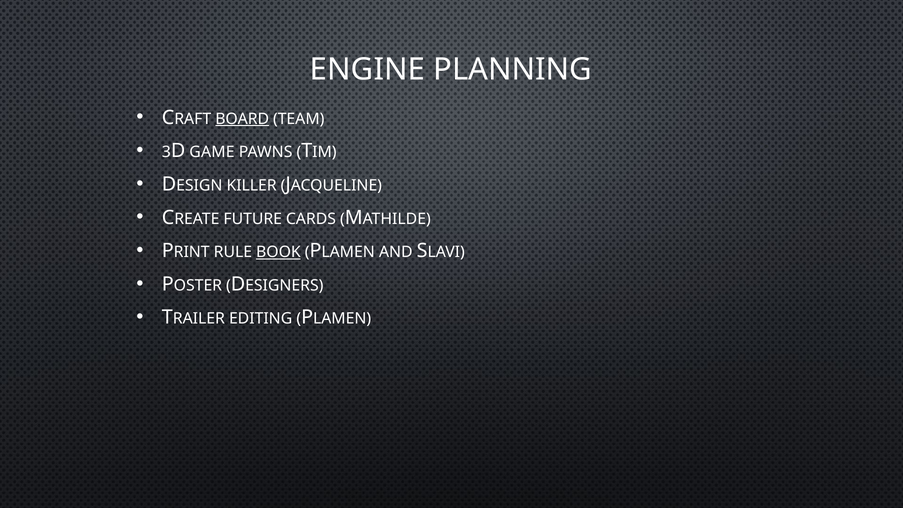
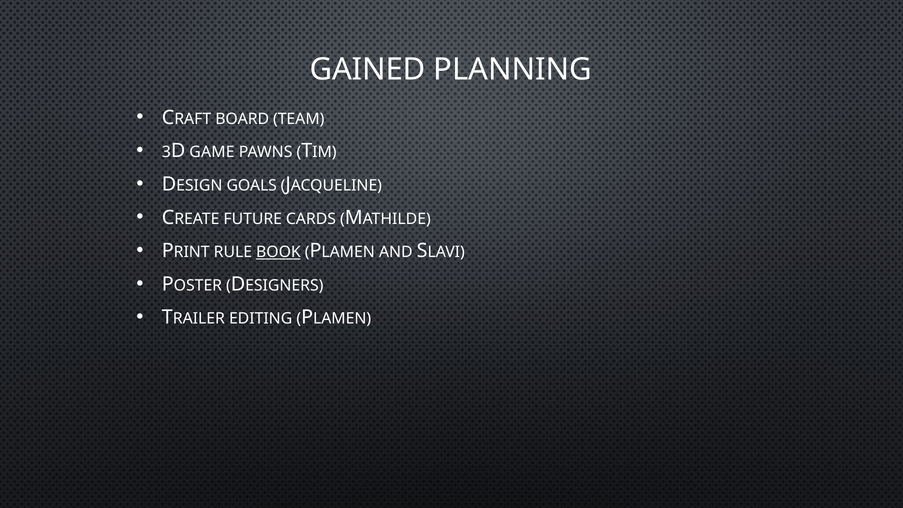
ENGINE: ENGINE -> GAINED (368, 69)
BOARD underline: present -> none (242, 119)
KILLER: KILLER -> GOALS (252, 185)
